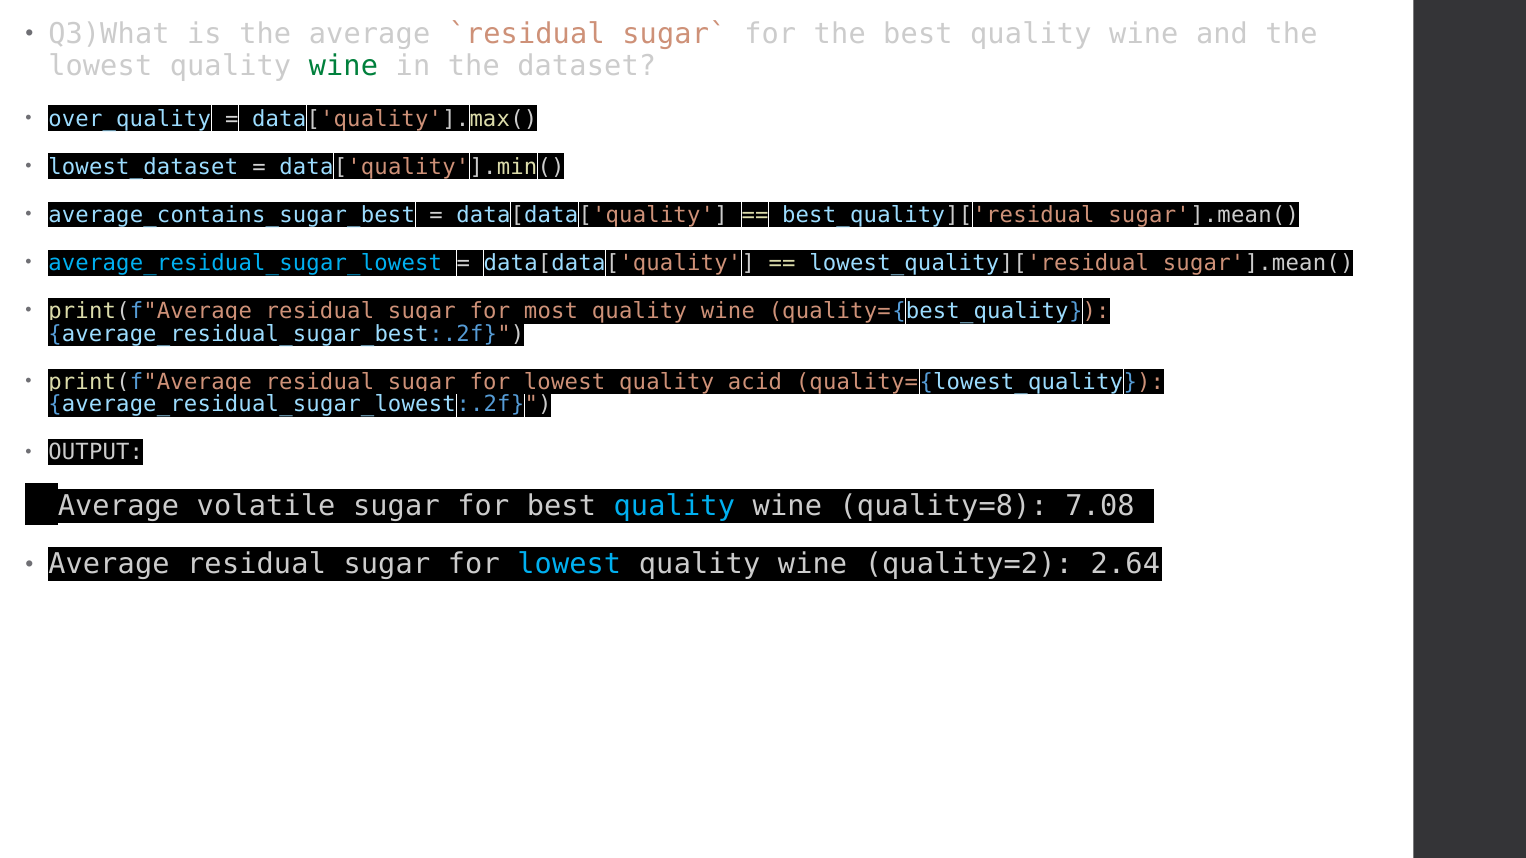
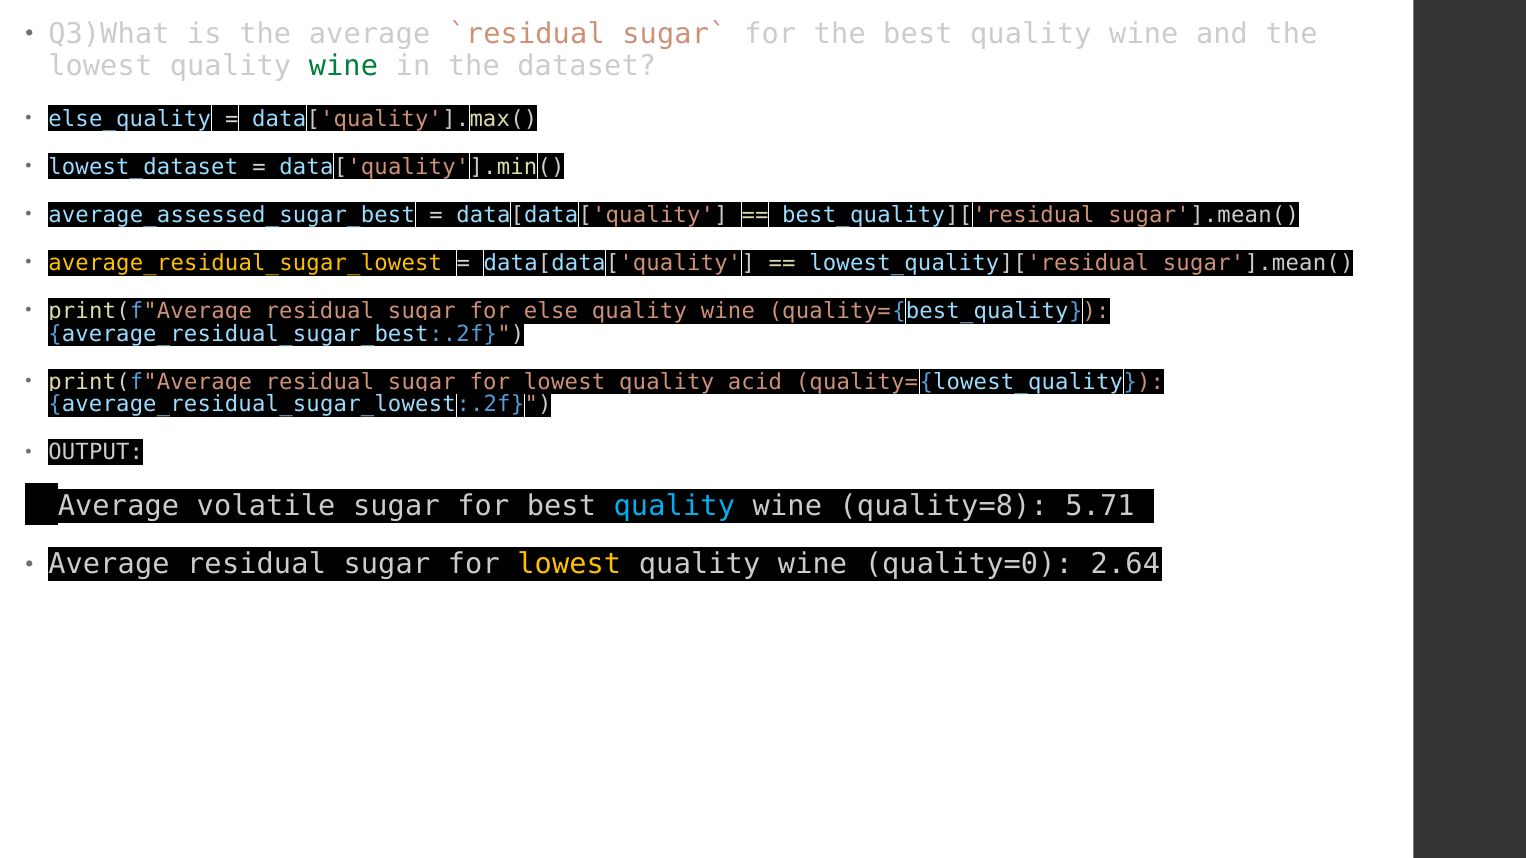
over_quality: over_quality -> else_quality (130, 119)
average_contains_sugar_best: average_contains_sugar_best -> average_assessed_sugar_best (232, 215)
average_residual_sugar_lowest colour: light blue -> yellow (245, 263)
most: most -> else (551, 311)
7.08: 7.08 -> 5.71 (1100, 507)
lowest colour: light blue -> yellow (569, 565)
quality=2: quality=2 -> quality=0 (969, 565)
